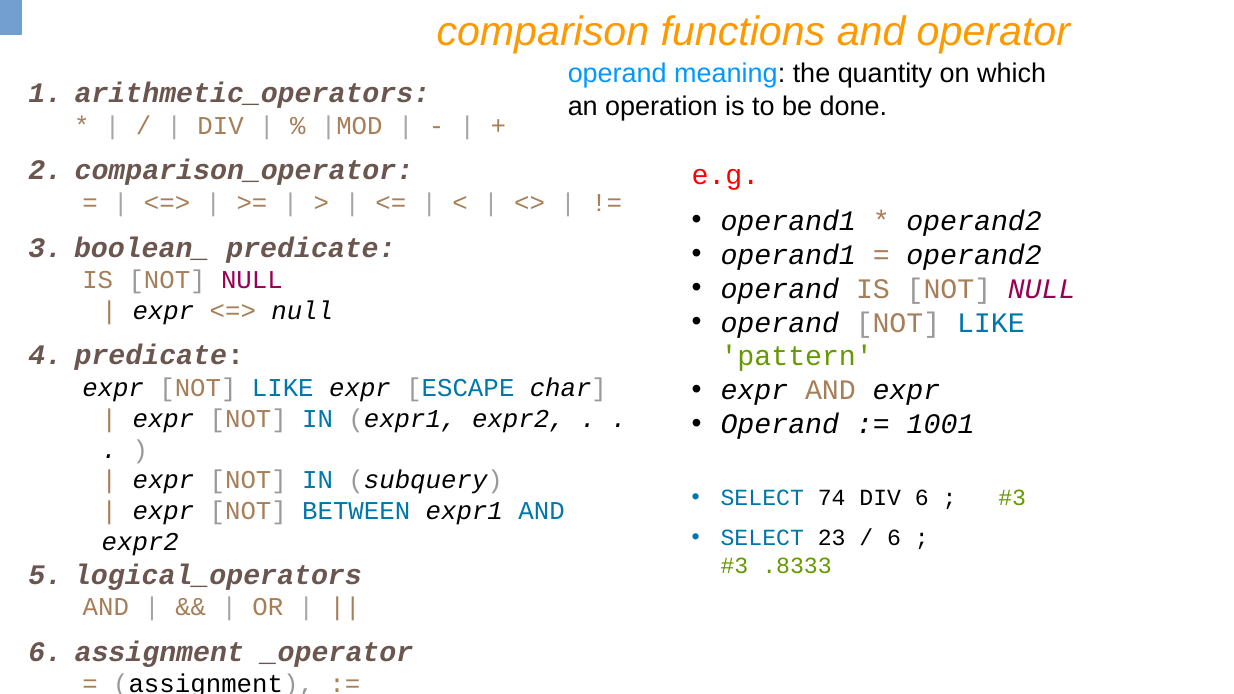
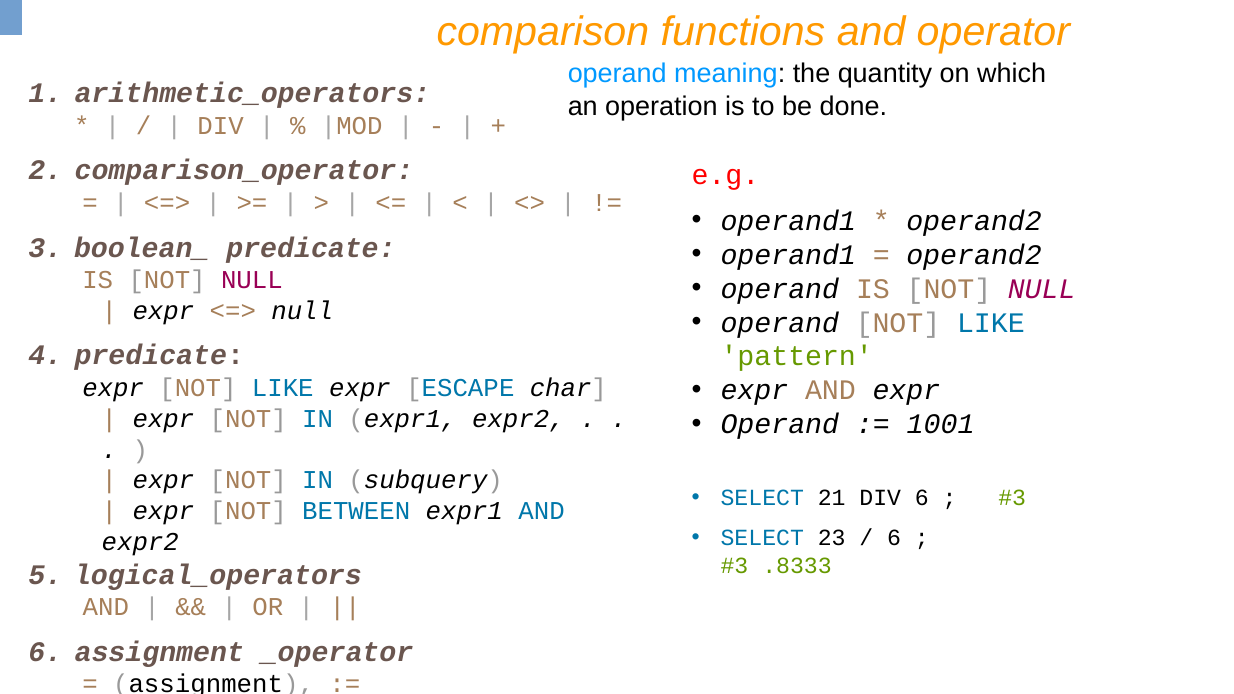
74: 74 -> 21 (832, 498)
